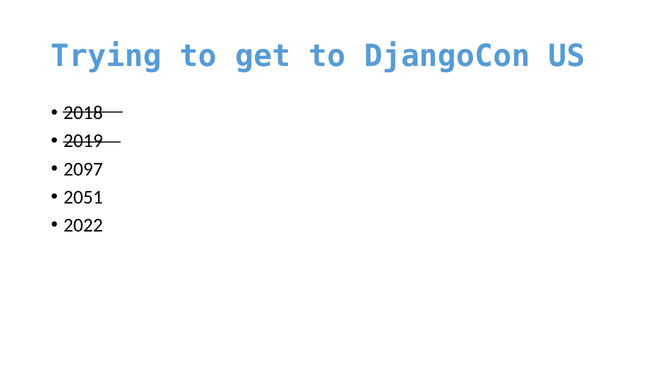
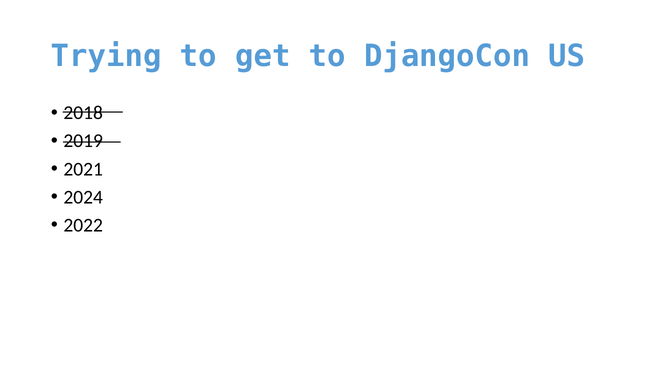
2097: 2097 -> 2021 (83, 169)
2051: 2051 -> 2024 (83, 197)
